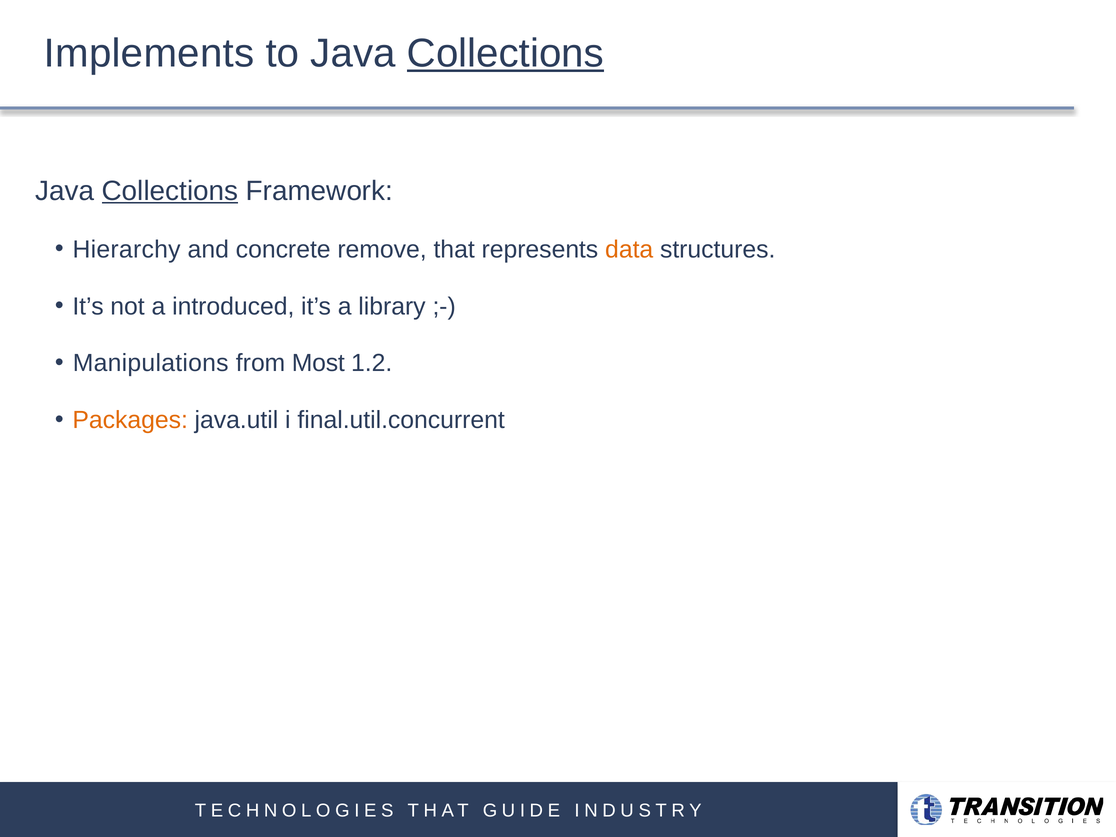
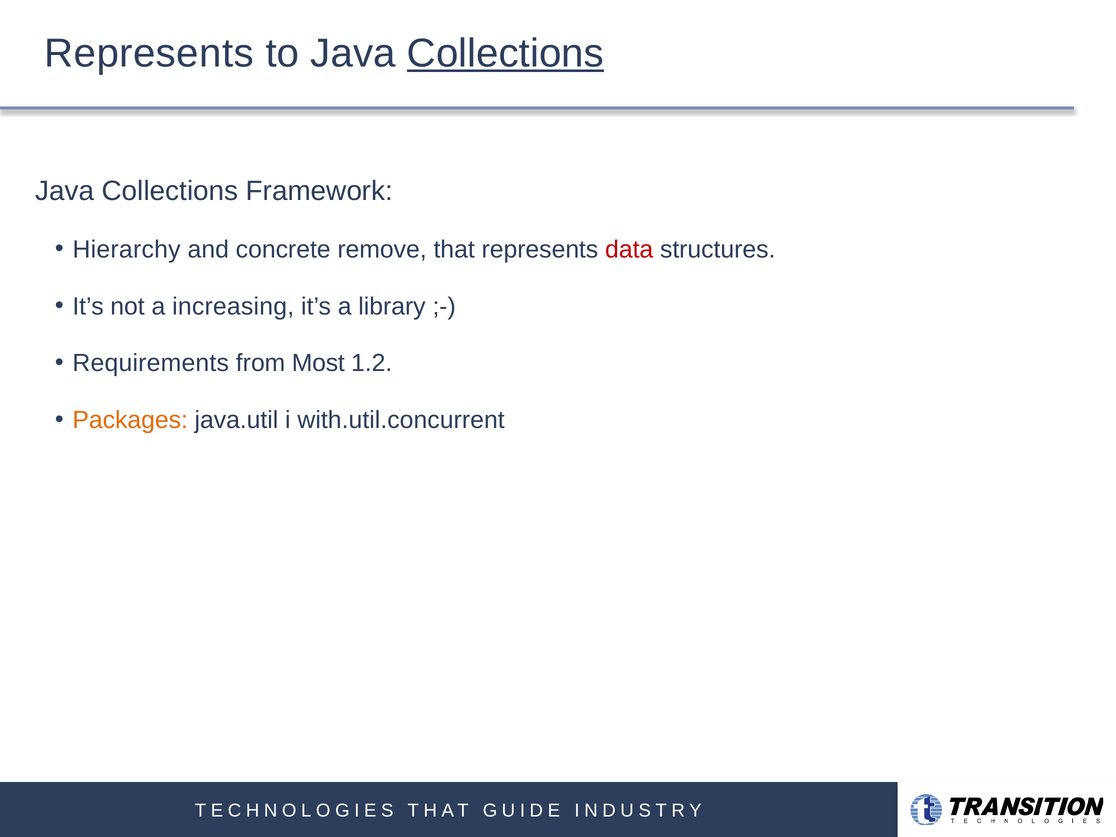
Implements: Implements -> Represents (149, 53)
Collections underline: present -> none (170, 191)
data colour: orange -> red (629, 249)
introduced: introduced -> increasing (233, 306)
Manipulations: Manipulations -> Requirements (151, 363)
final.util.concurrent: final.util.concurrent -> with.util.concurrent (401, 420)
